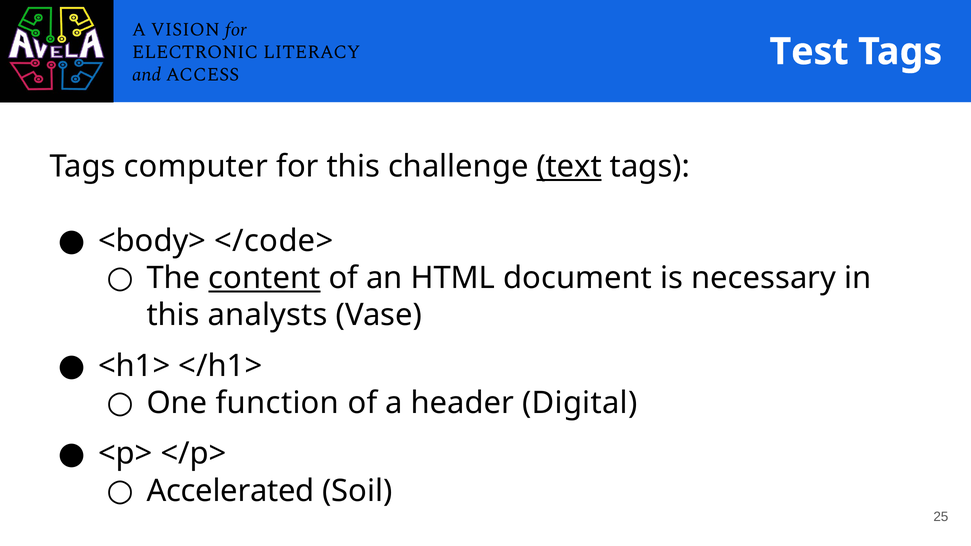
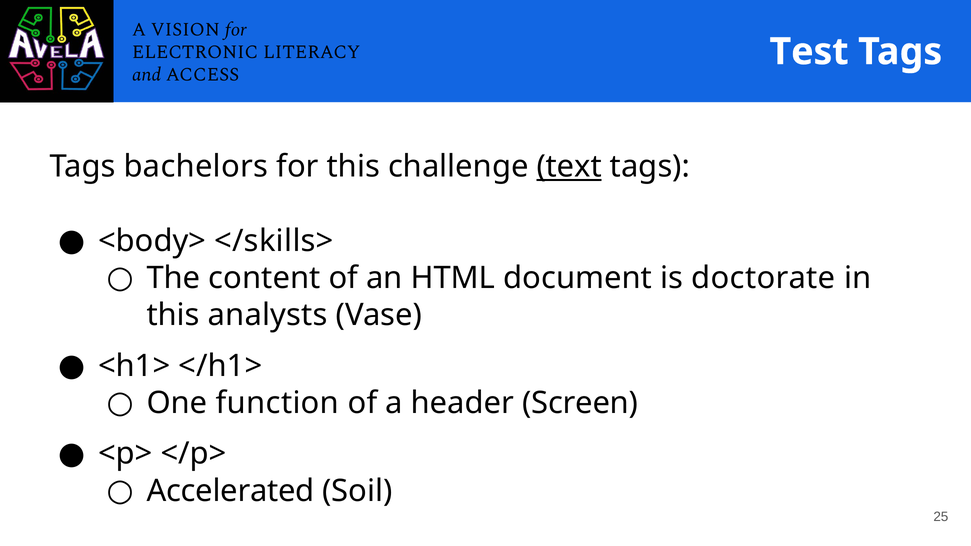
computer: computer -> bachelors (196, 167)
</code>: </code> -> </skills> (274, 241)
content underline: present -> none (264, 278)
necessary: necessary -> doctorate (763, 278)
Digital: Digital -> Screen (580, 403)
